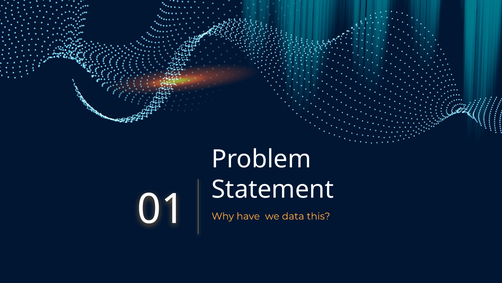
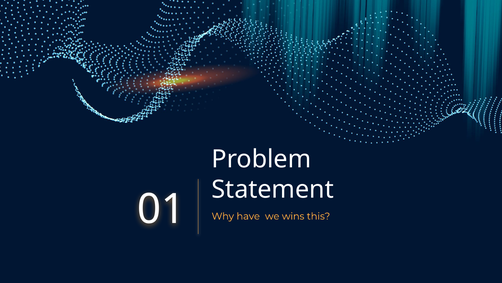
data: data -> wins (293, 216)
